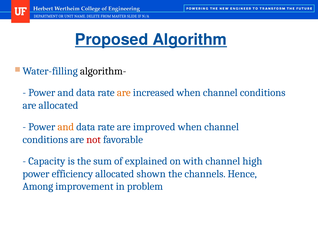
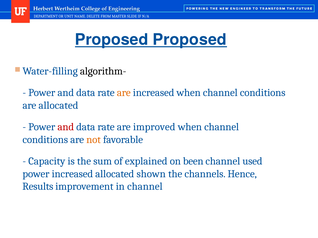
Proposed Algorithm: Algorithm -> Proposed (190, 40)
and colour: orange -> red (66, 127)
not colour: red -> orange (94, 140)
with: with -> been (193, 161)
high: high -> used (252, 161)
power efficiency: efficiency -> increased (72, 174)
Among: Among -> Results (38, 187)
in problem: problem -> channel (145, 187)
